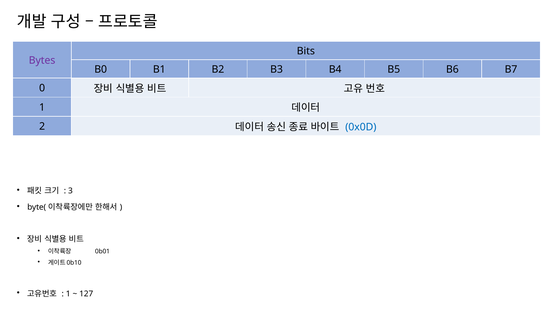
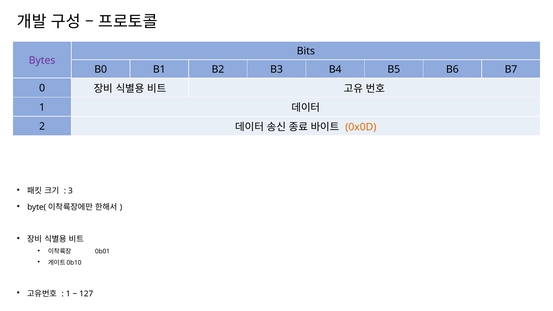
0x0D colour: blue -> orange (361, 127)
